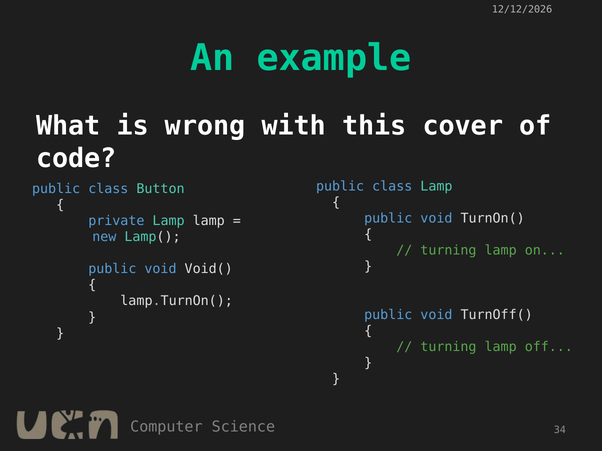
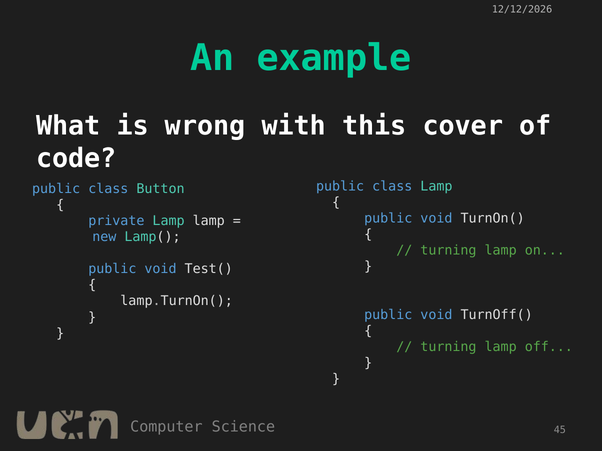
Void(: Void( -> Test( (209, 269)
34: 34 -> 45 (560, 430)
